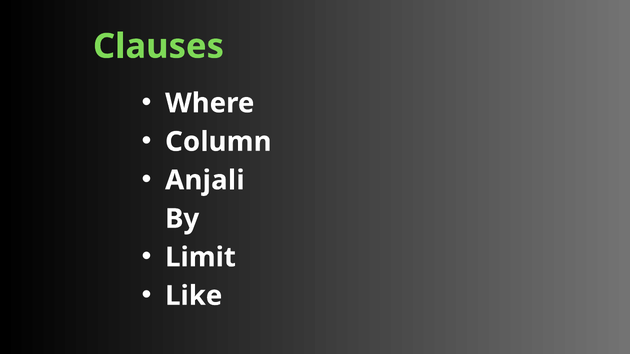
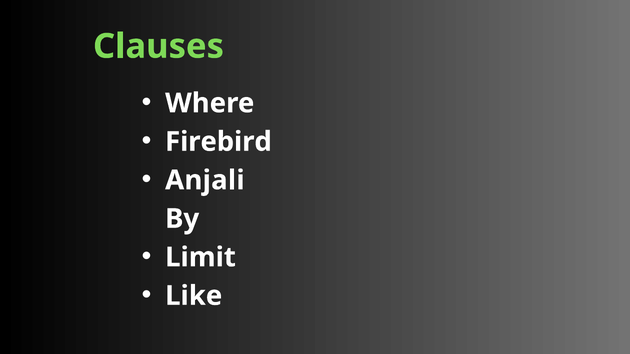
Column: Column -> Firebird (218, 142)
